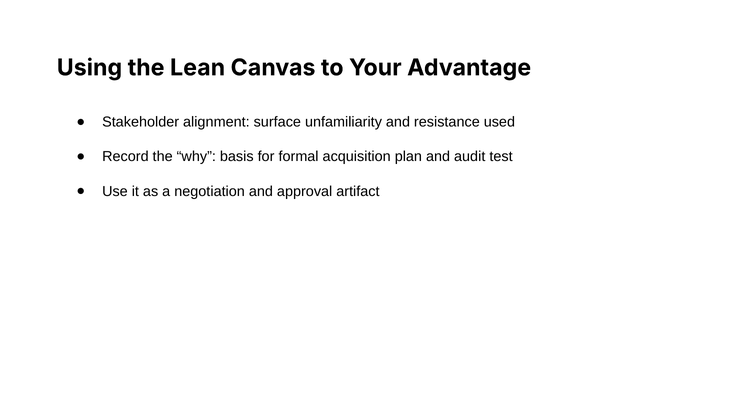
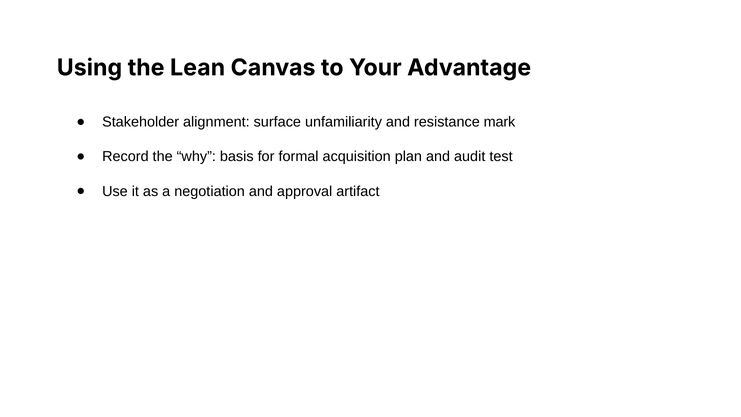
used: used -> mark (499, 122)
